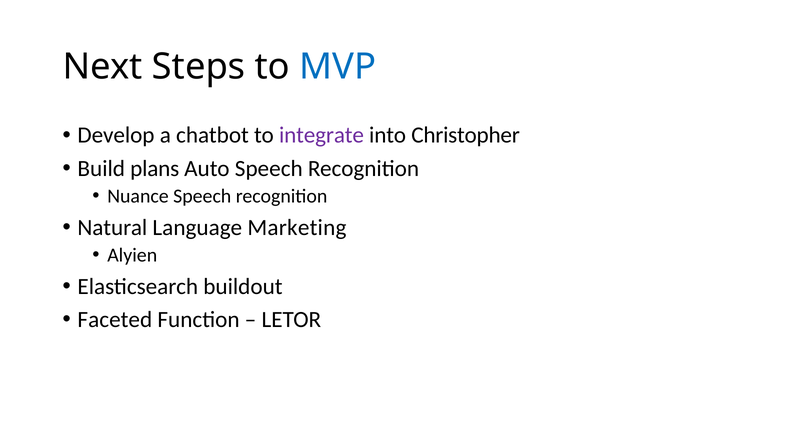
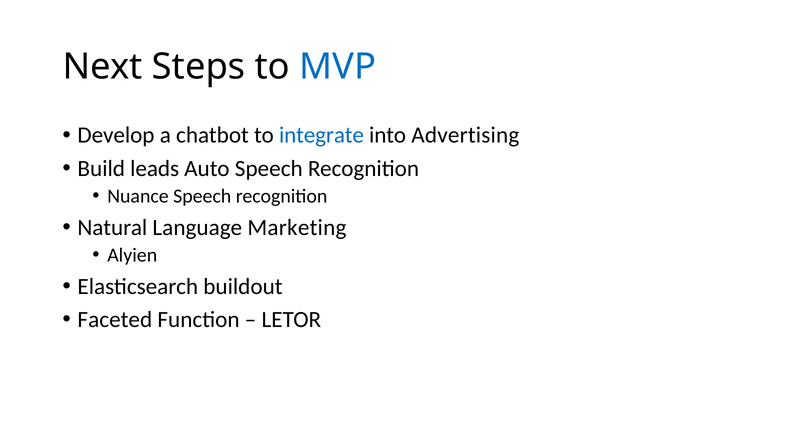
integrate colour: purple -> blue (322, 135)
Christopher: Christopher -> Advertising (465, 135)
plans: plans -> leads (155, 169)
